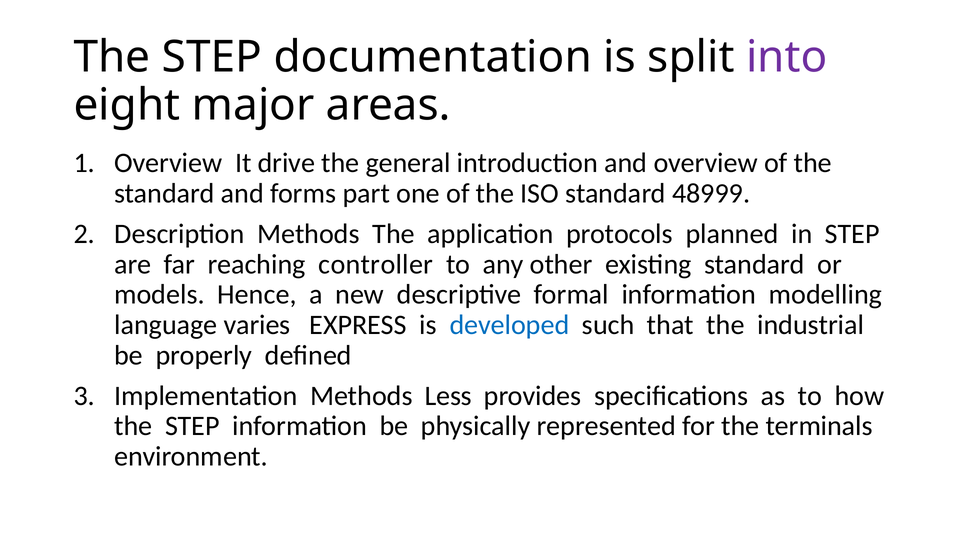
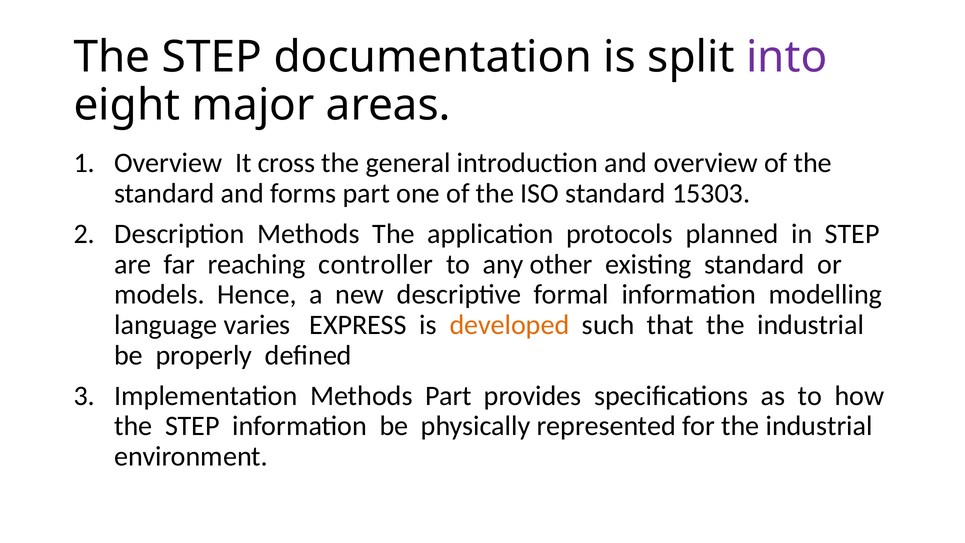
drive: drive -> cross (287, 163)
48999: 48999 -> 15303 (711, 193)
developed colour: blue -> orange (509, 325)
Methods Less: Less -> Part (448, 396)
for the terminals: terminals -> industrial (819, 426)
